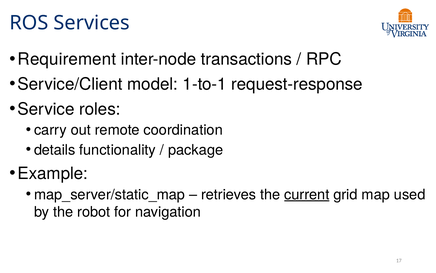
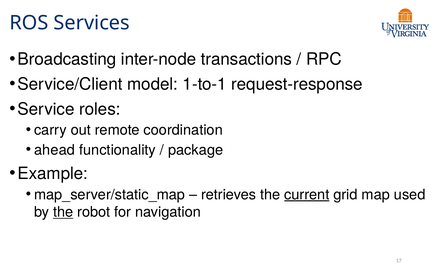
Requirement: Requirement -> Broadcasting (67, 59)
details: details -> ahead (55, 150)
the underline: none -> present (63, 212)
